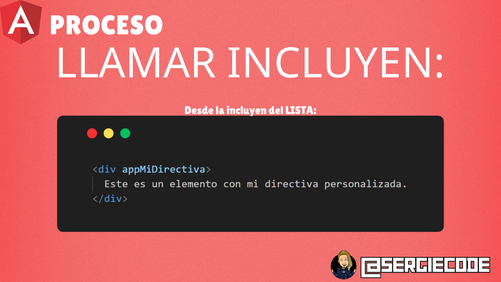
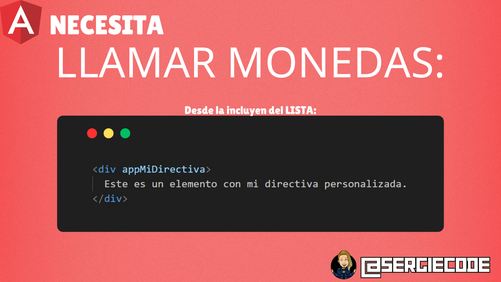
PROCESO: PROCESO -> NECESITA (107, 26)
LLAMAR INCLUYEN: INCLUYEN -> MONEDAS (336, 64)
